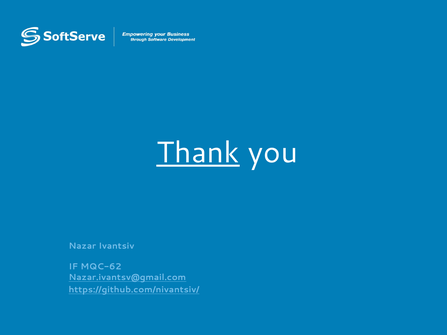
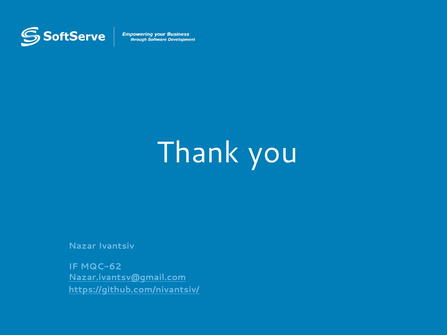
Thank underline: present -> none (198, 153)
